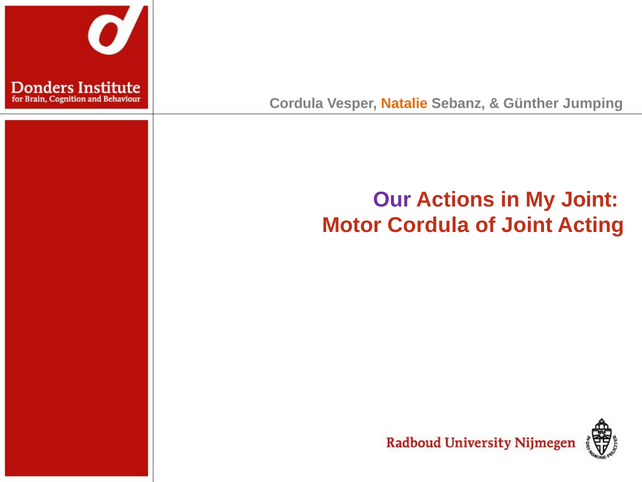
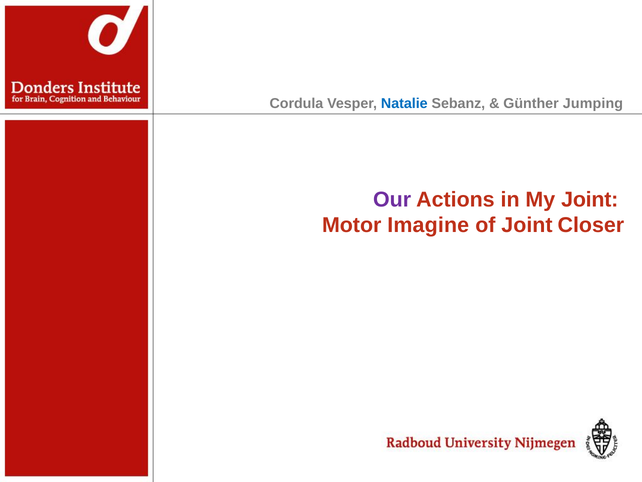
Natalie colour: orange -> blue (404, 104)
Motor Cordula: Cordula -> Imagine (428, 225)
Acting: Acting -> Closer (591, 225)
